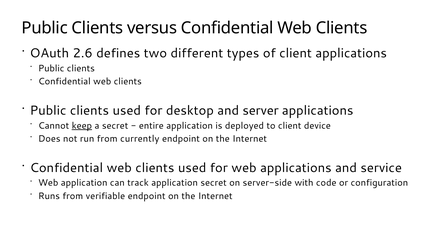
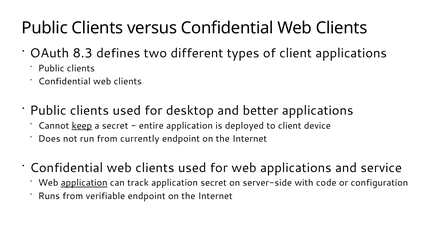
2.6: 2.6 -> 8.3 (83, 53)
server: server -> better (261, 111)
application underline: none -> present (84, 183)
